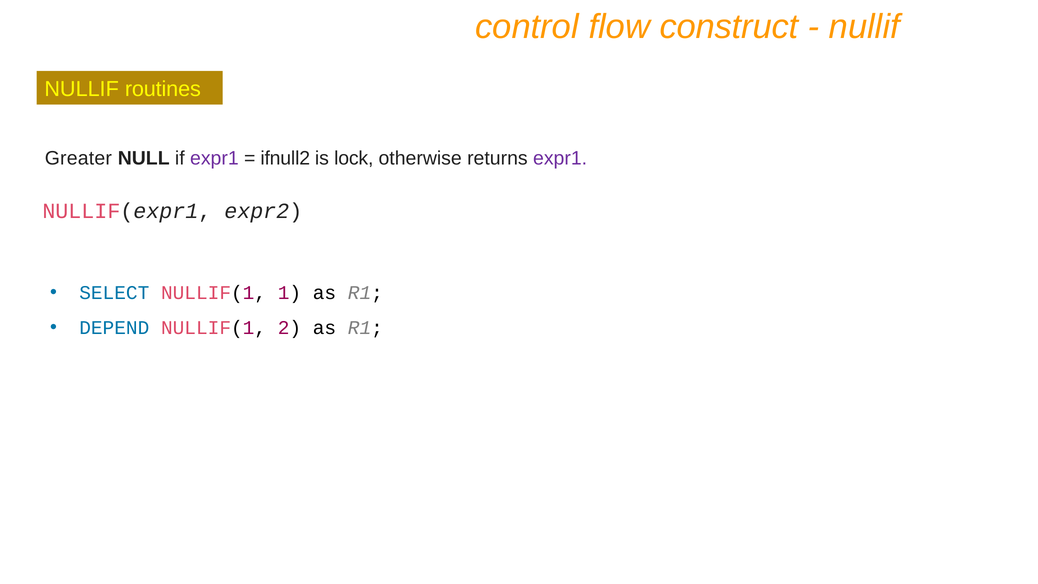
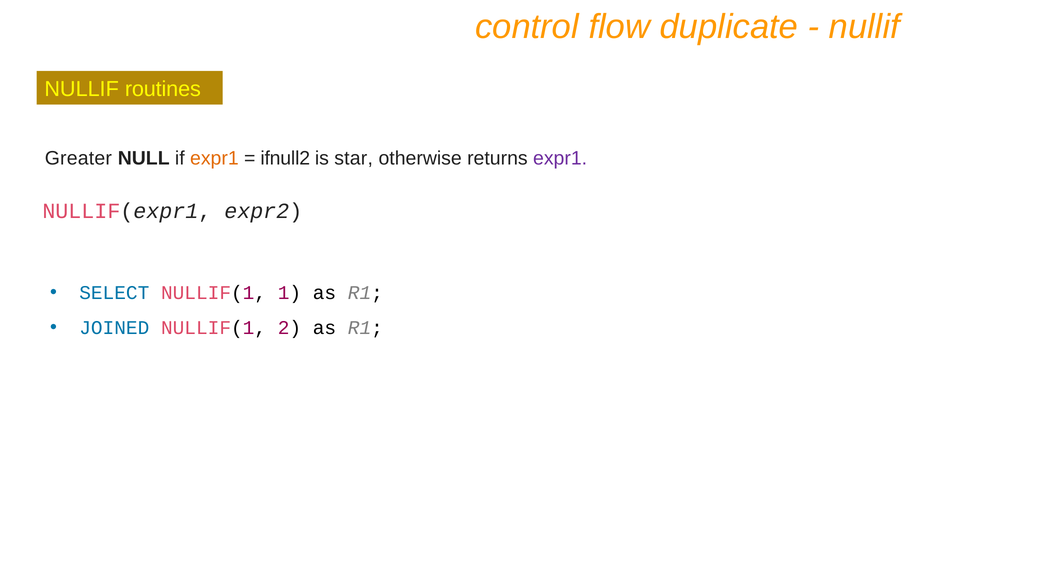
construct: construct -> duplicate (729, 27)
expr1 colour: purple -> orange (214, 158)
lock: lock -> star (354, 158)
DEPEND: DEPEND -> JOINED (114, 328)
